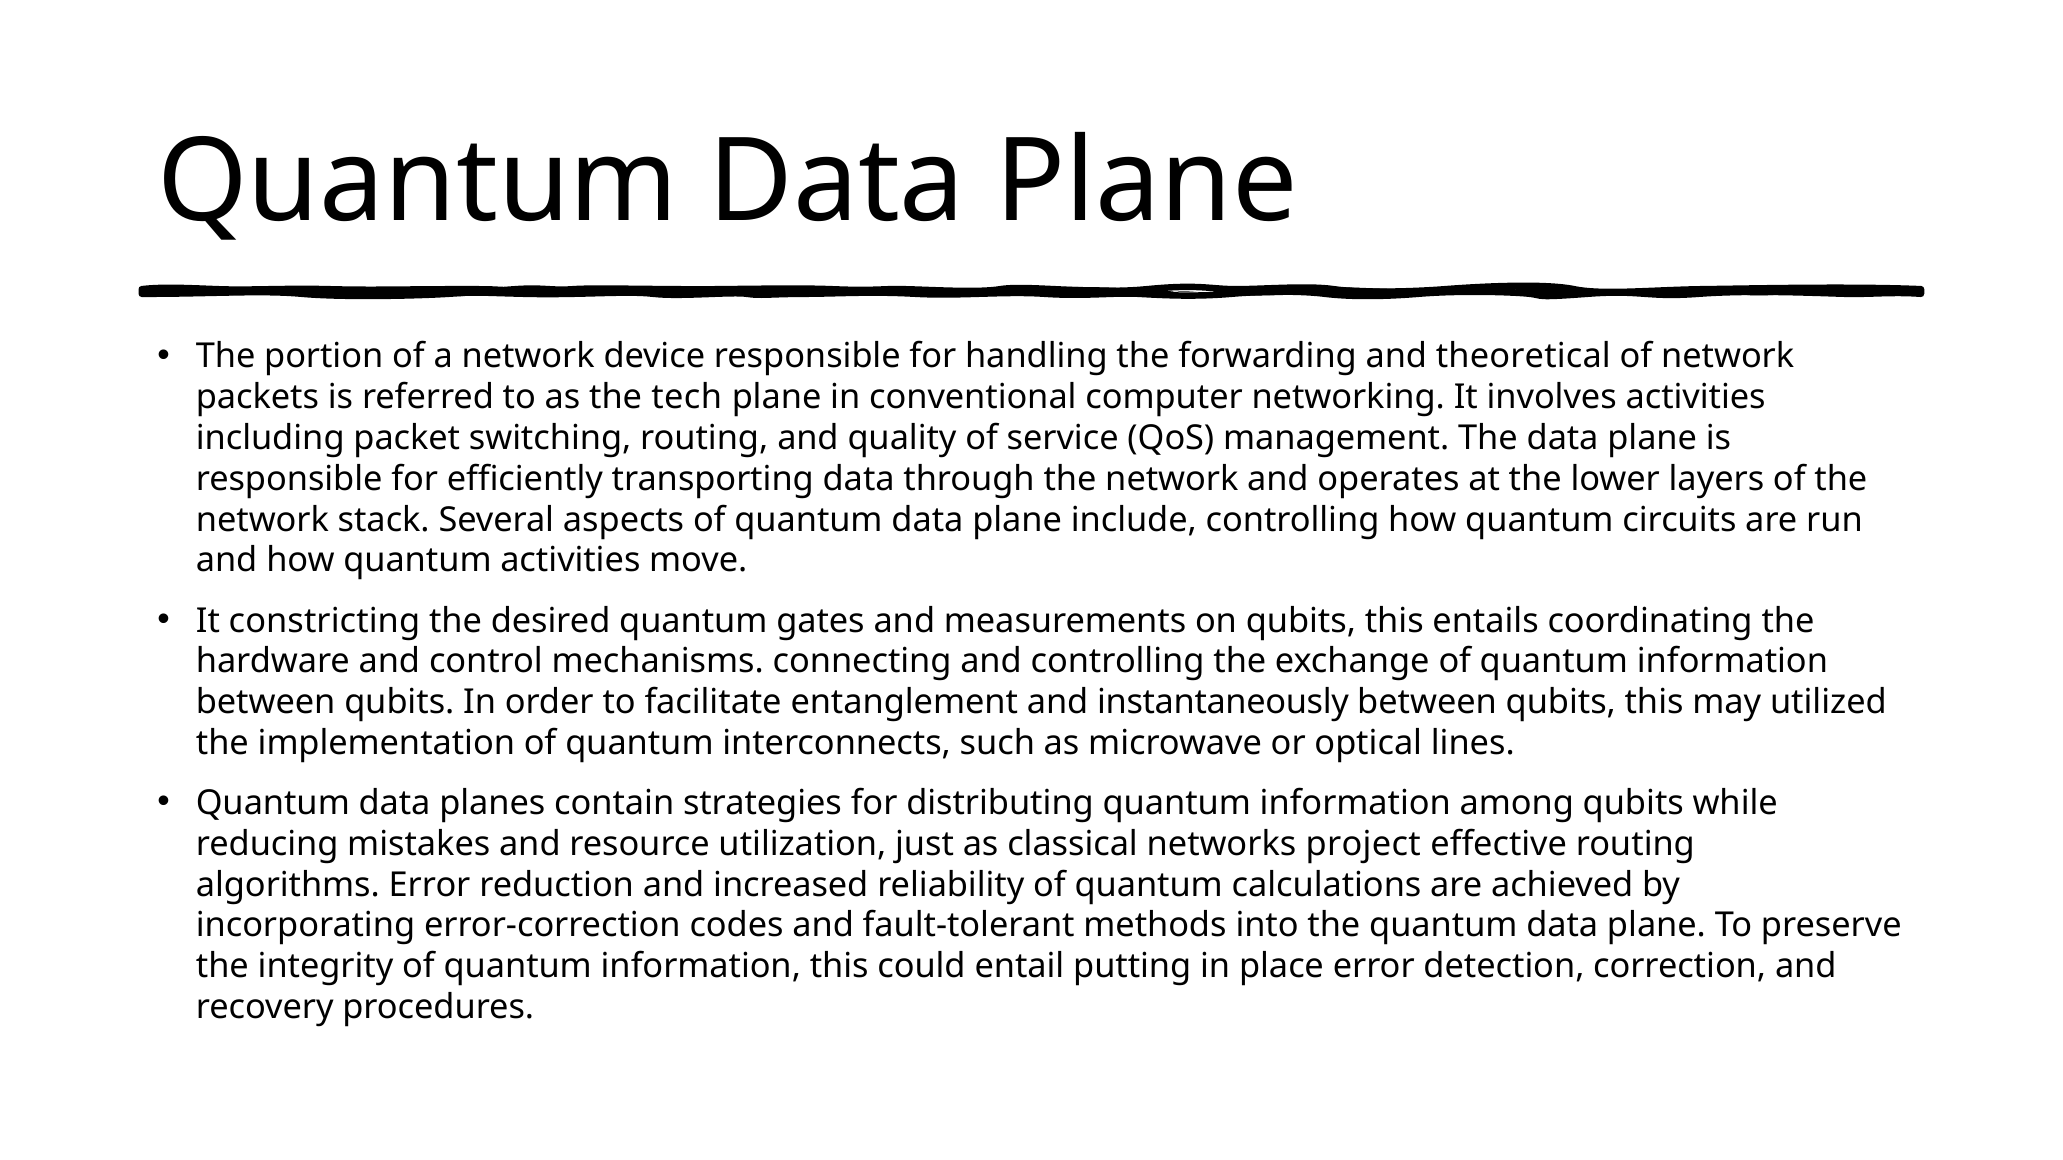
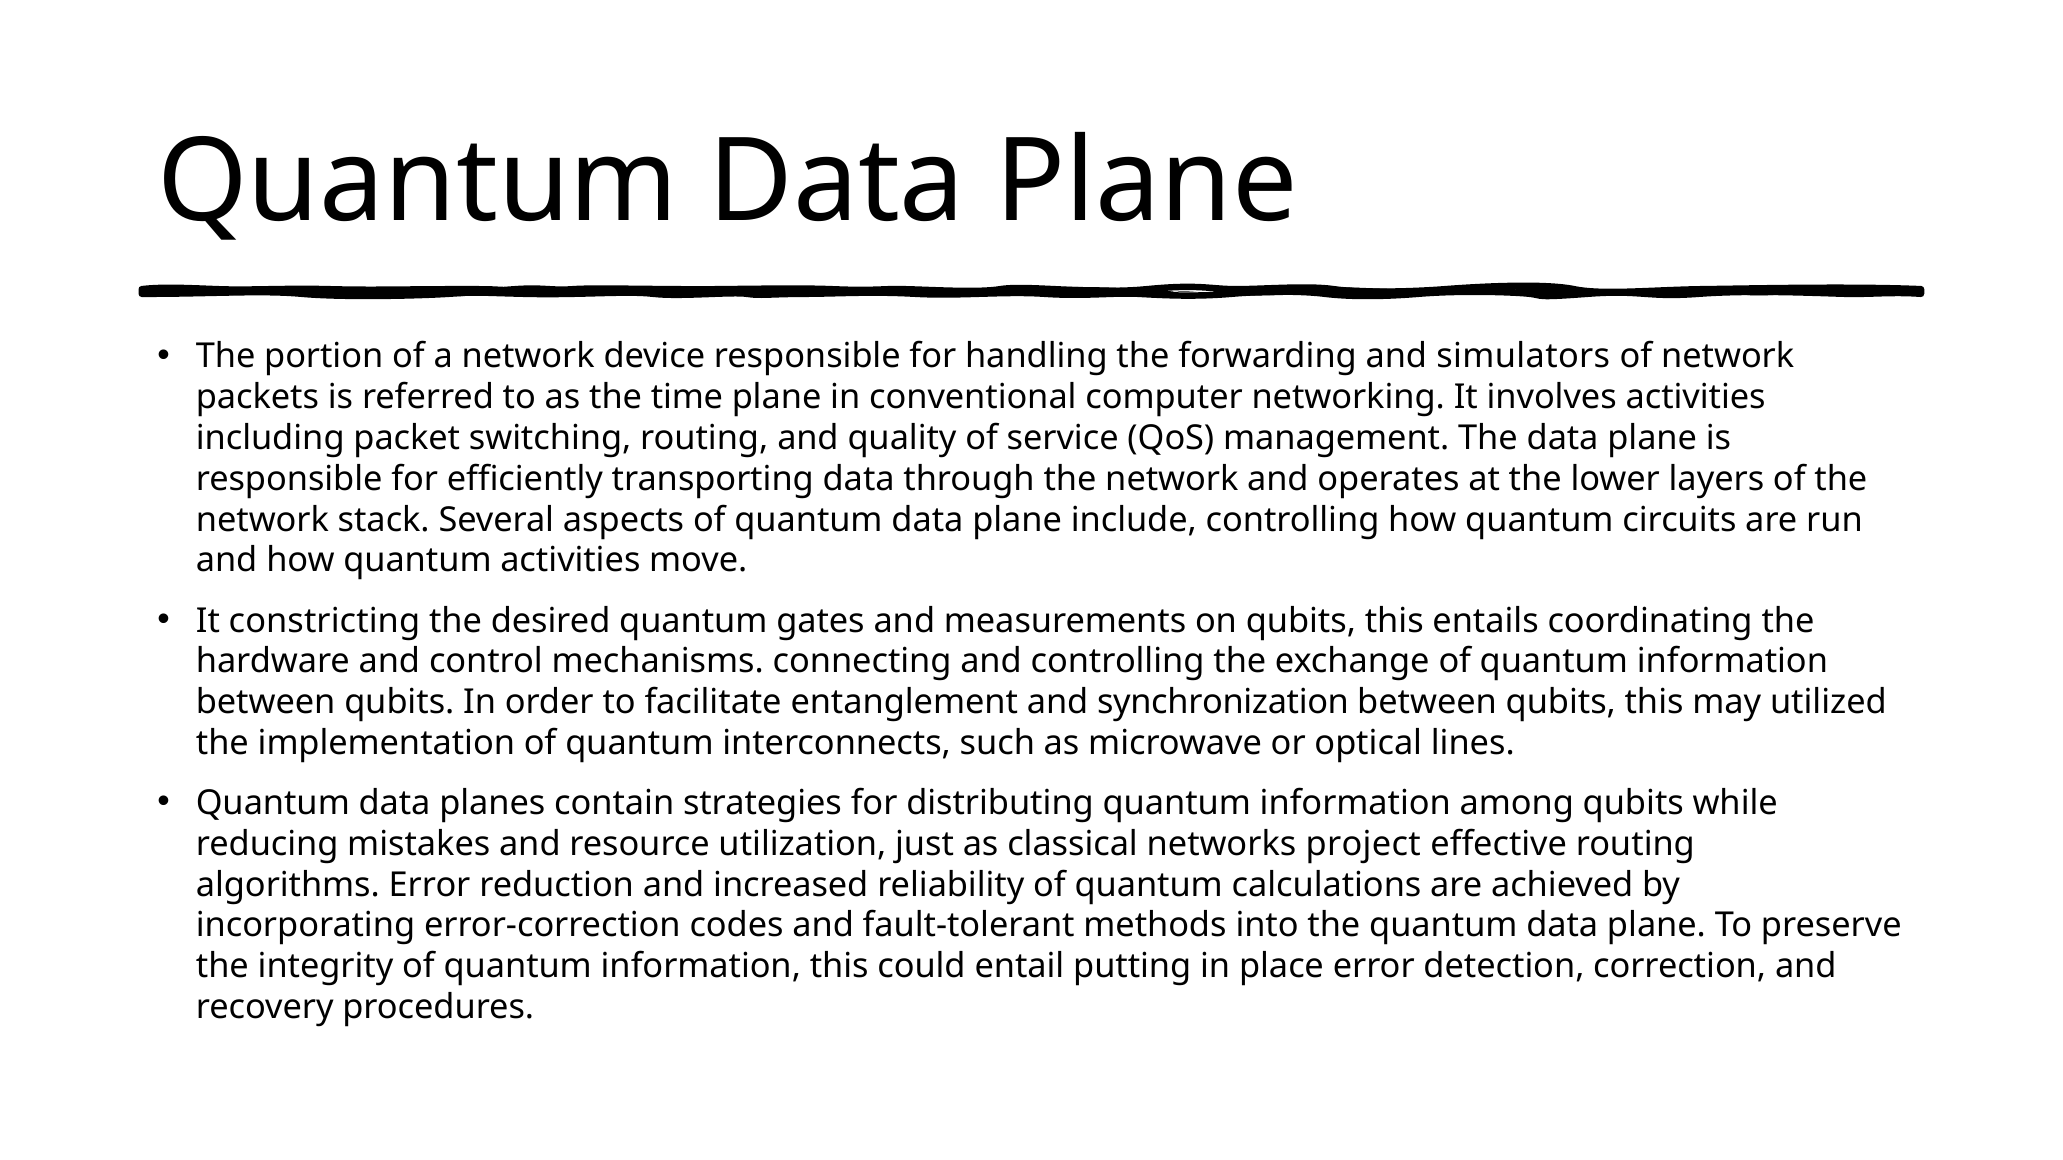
theoretical: theoretical -> simulators (1523, 357)
tech: tech -> time (687, 398)
instantaneously: instantaneously -> synchronization (1223, 703)
